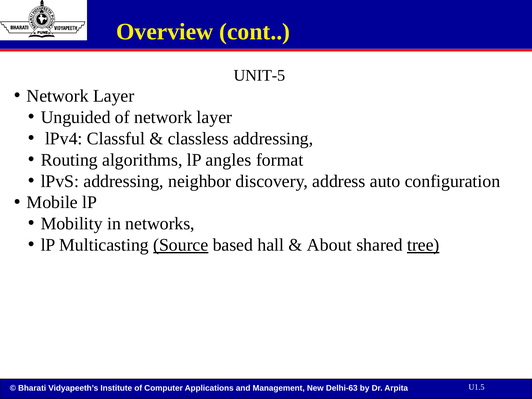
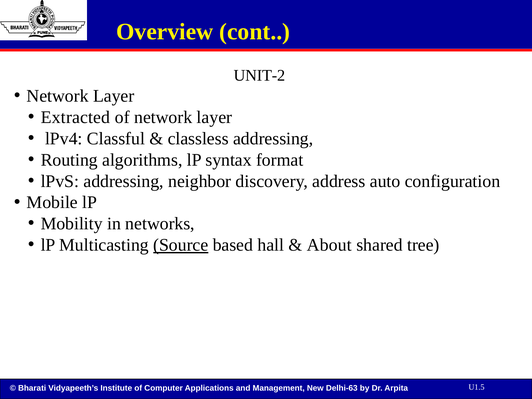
UNIT-5: UNIT-5 -> UNIT-2 (259, 76)
Unguided: Unguided -> Extracted (76, 117)
angles: angles -> syntax (229, 160)
tree underline: present -> none (423, 245)
